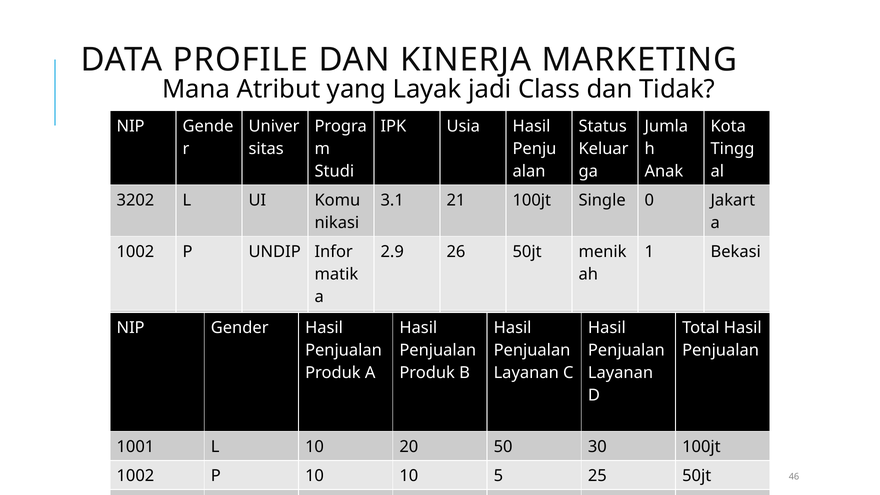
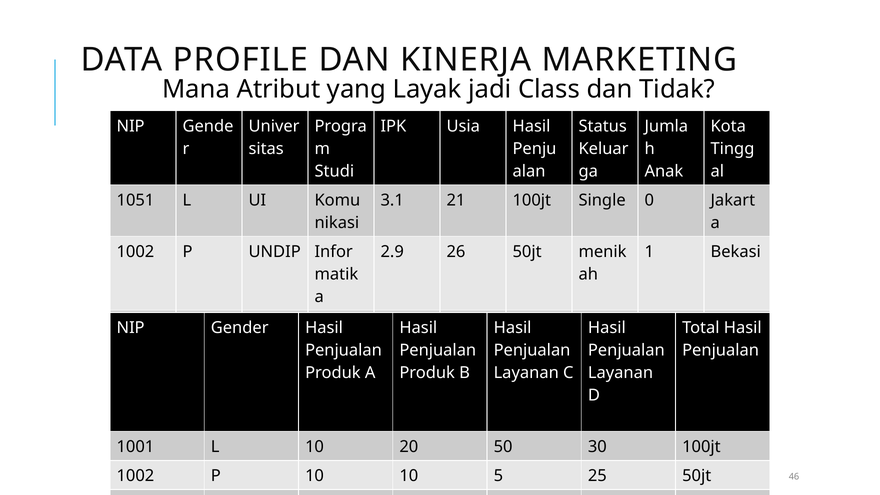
3202: 3202 -> 1051 (135, 200)
